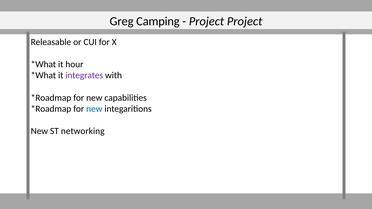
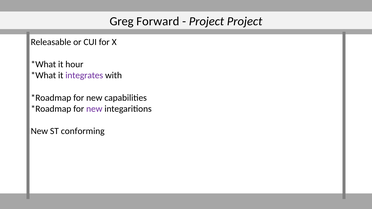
Camping: Camping -> Forward (158, 21)
new colour: blue -> purple (94, 109)
networking: networking -> conforming (83, 131)
